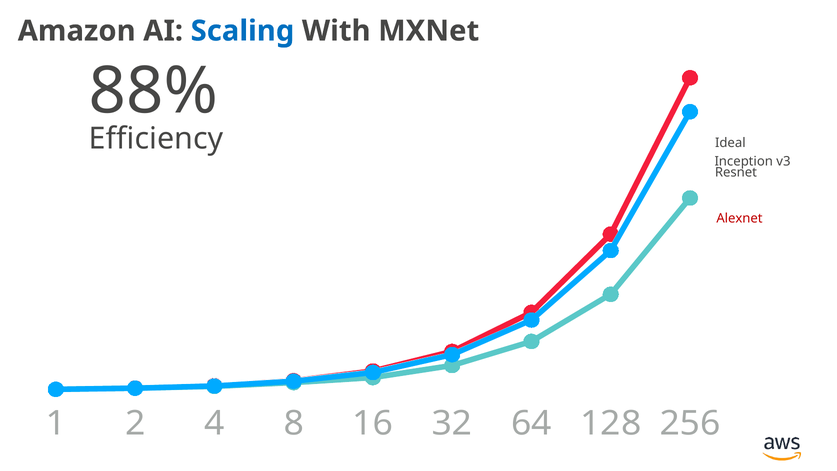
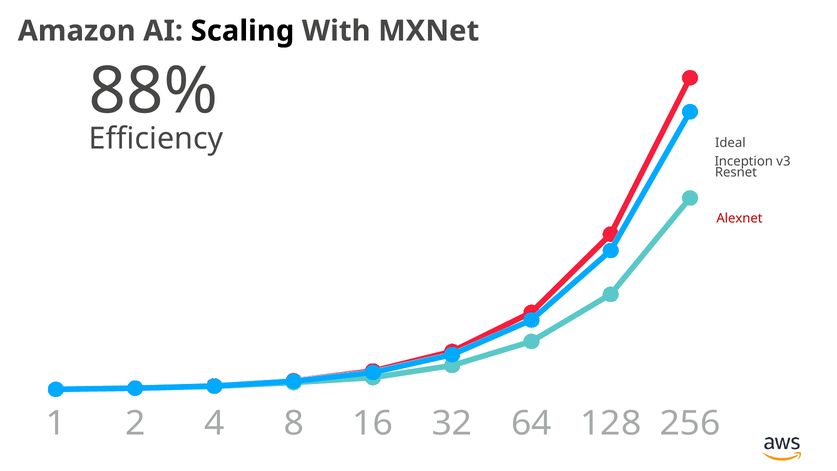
Scaling colour: blue -> black (242, 31)
